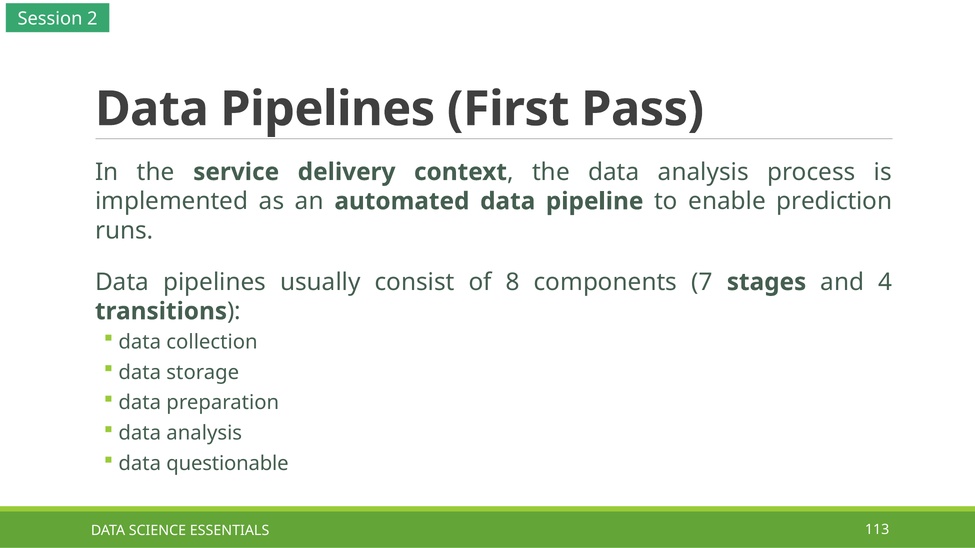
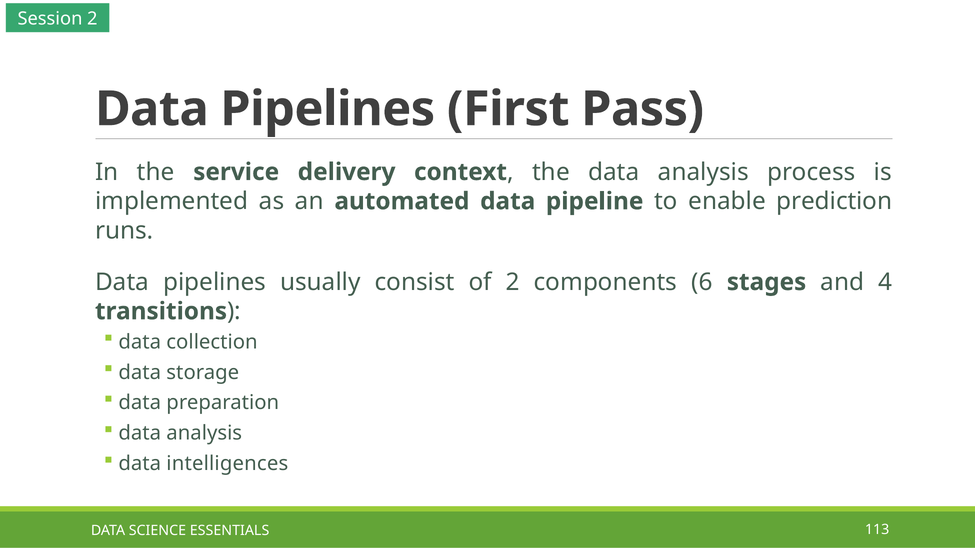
of 8: 8 -> 2 (513, 282)
7: 7 -> 6 (702, 282)
questionable: questionable -> intelligences (227, 464)
